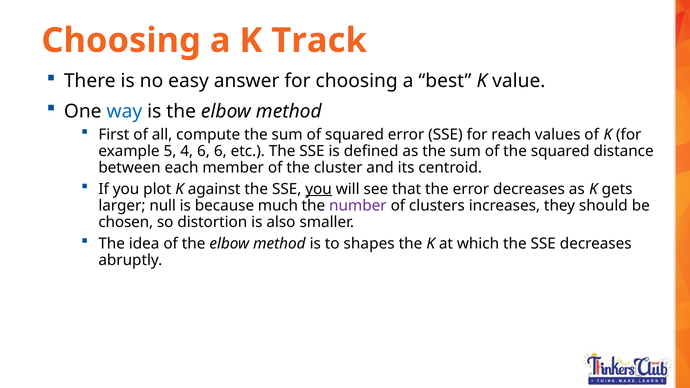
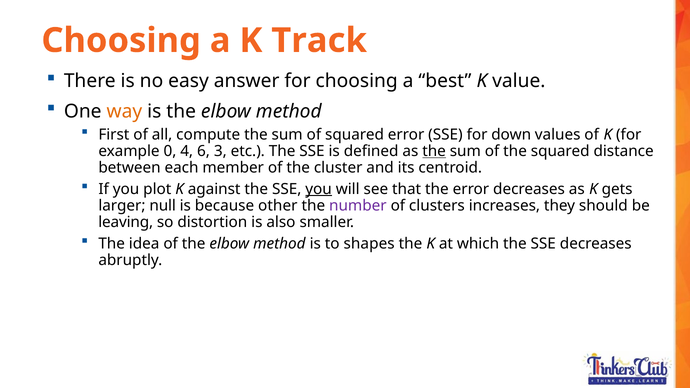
way colour: blue -> orange (124, 111)
reach: reach -> down (511, 135)
5: 5 -> 0 (170, 151)
6 6: 6 -> 3 (220, 151)
the underline: none -> present (434, 151)
much: much -> other (278, 206)
chosen: chosen -> leaving (126, 222)
